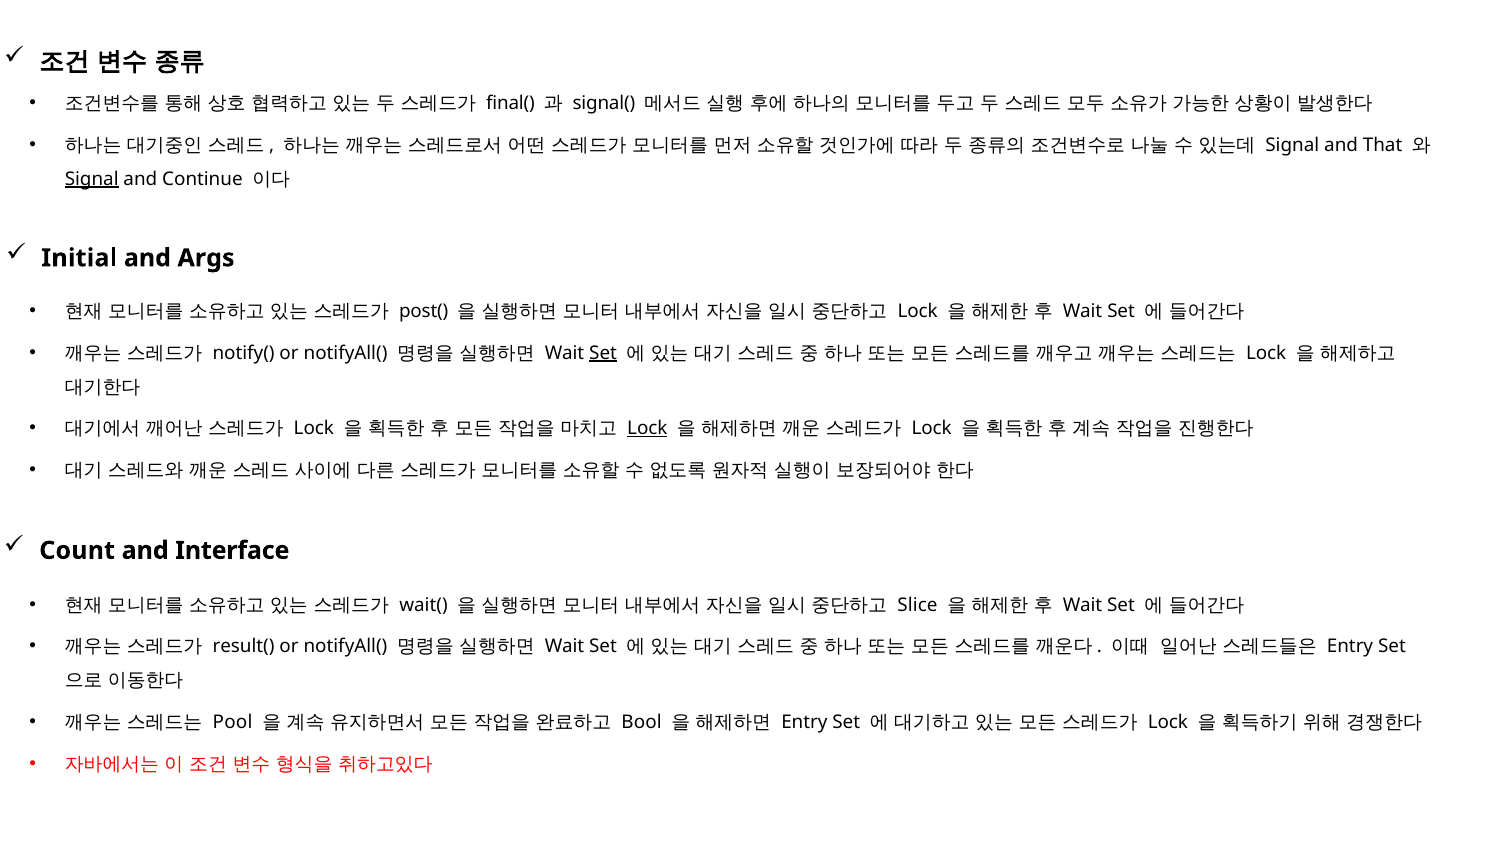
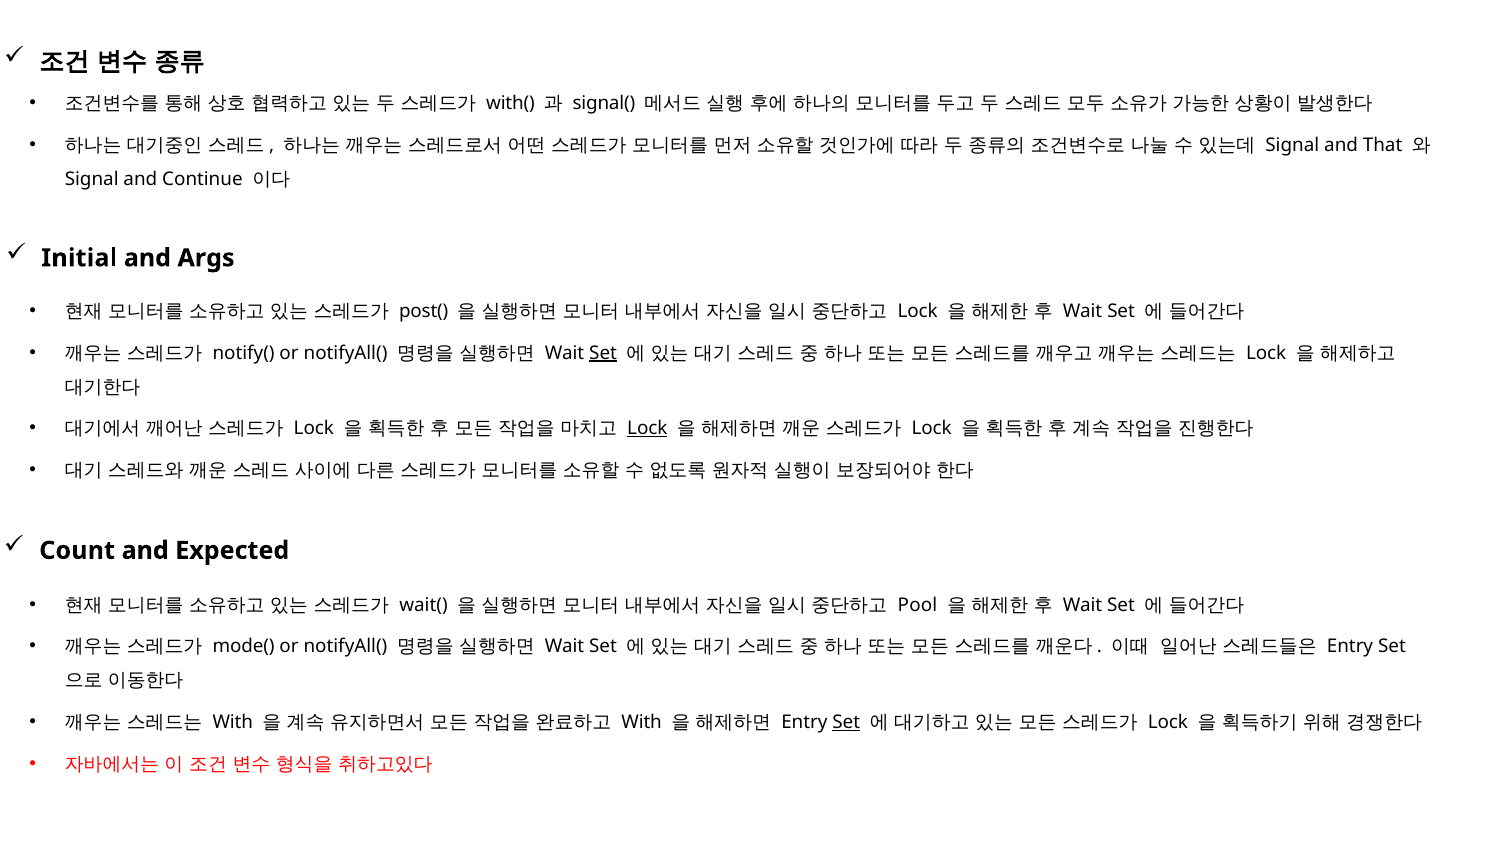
final(: final( -> with( (510, 103)
Signal underline: present -> none (92, 179)
Interface: Interface -> Expected (232, 551)
Slice: Slice -> Pool (918, 605)
result(: result( -> mode( (244, 647)
Pool: Pool -> With (233, 723)
Bool: Bool -> With (642, 723)
Set underline: none -> present (846, 723)
